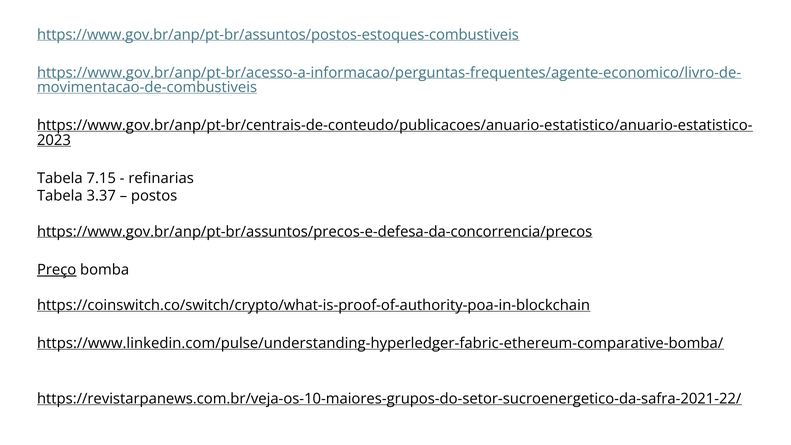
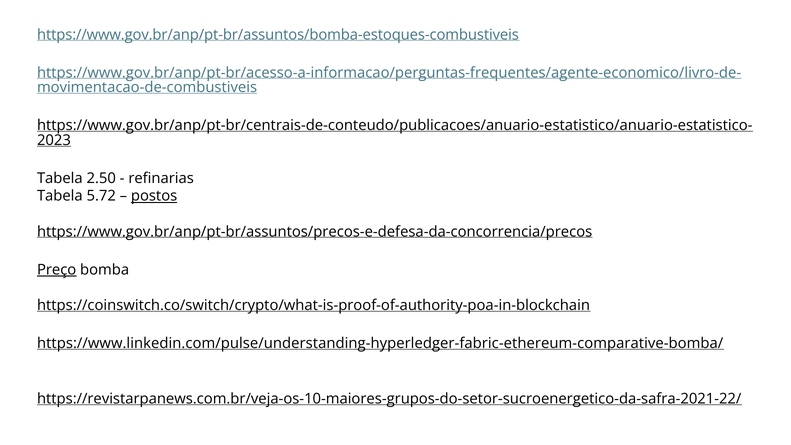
https://www.gov.br/anp/pt-br/assuntos/postos-estoques-combustiveis: https://www.gov.br/anp/pt-br/assuntos/postos-estoques-combustiveis -> https://www.gov.br/anp/pt-br/assuntos/bomba-estoques-combustiveis (278, 35)
7.15: 7.15 -> 2.50 (101, 178)
3.37: 3.37 -> 5.72 (101, 196)
postos underline: none -> present (154, 196)
